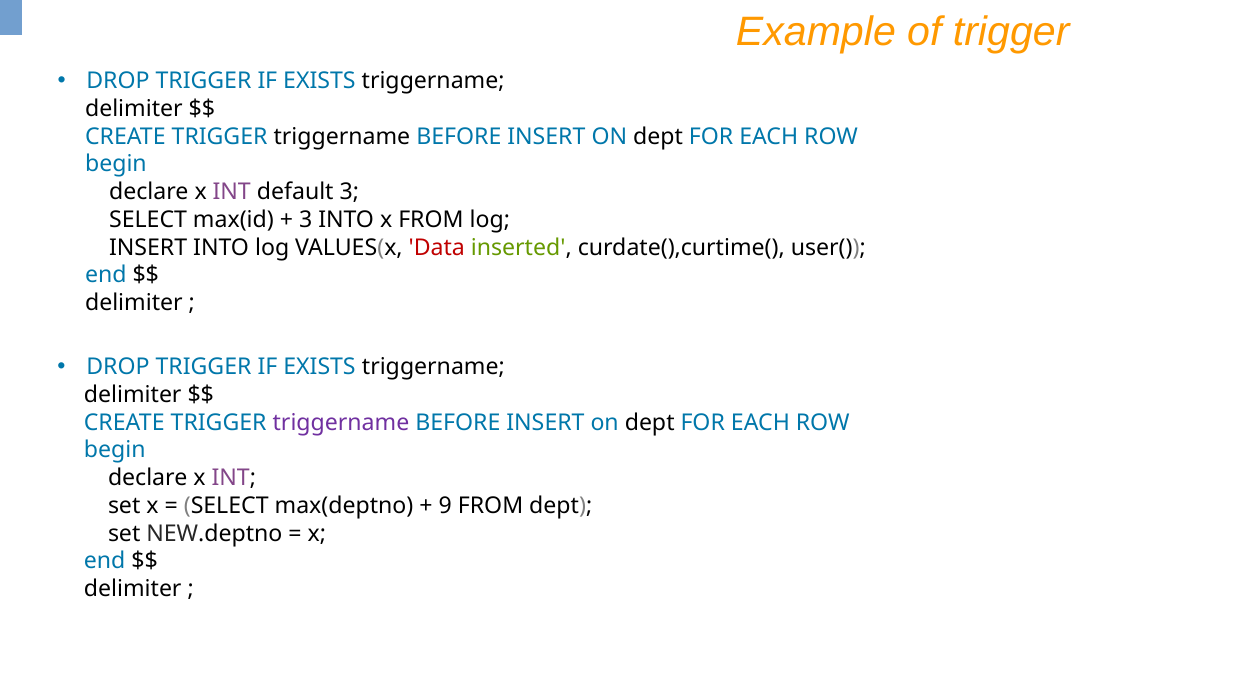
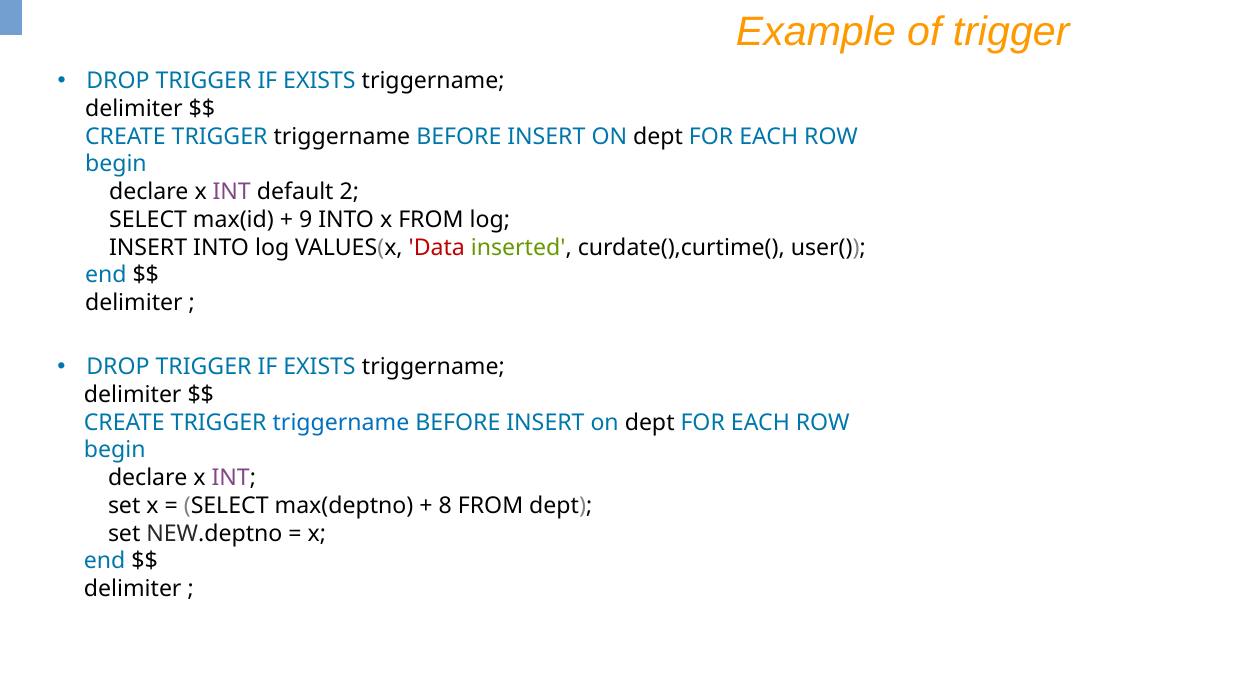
default 3: 3 -> 2 (349, 192)
3: 3 -> 9 (306, 220)
triggername colour: purple -> blue (341, 423)
9: 9 -> 8 (445, 506)
